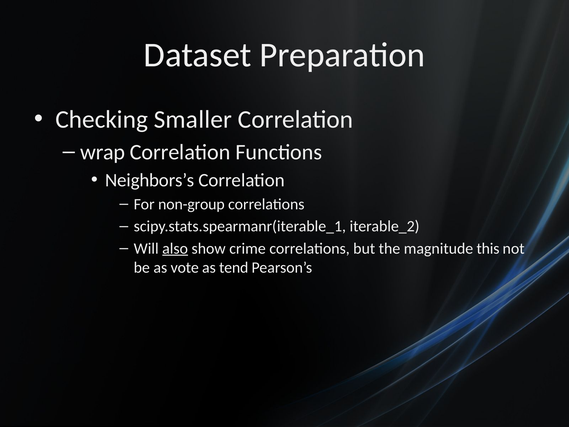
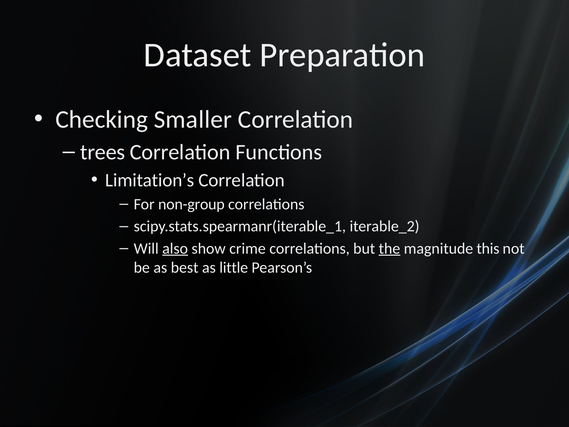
wrap: wrap -> trees (103, 152)
Neighbors’s: Neighbors’s -> Limitation’s (150, 180)
the underline: none -> present (389, 248)
vote: vote -> best (185, 267)
tend: tend -> little (234, 267)
